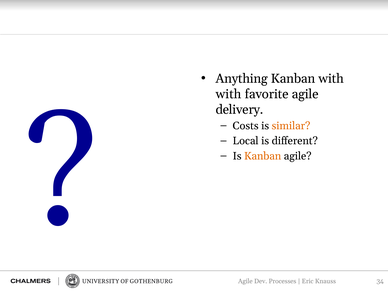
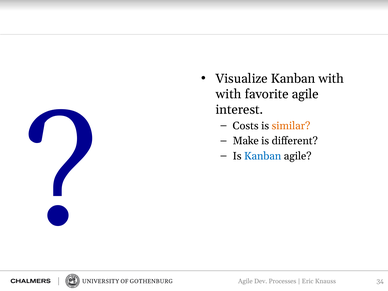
Anything: Anything -> Visualize (242, 79)
delivery: delivery -> interest (239, 110)
Local: Local -> Make (246, 141)
Kanban colour: orange -> blue (263, 156)
